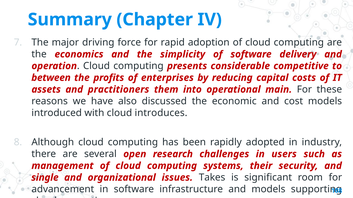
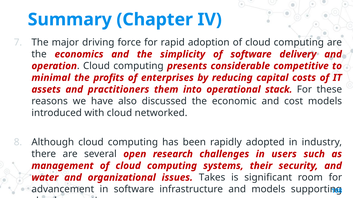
between: between -> minimal (51, 78)
main: main -> stack (279, 90)
introduces: introduces -> networked (161, 113)
single: single -> water (45, 178)
